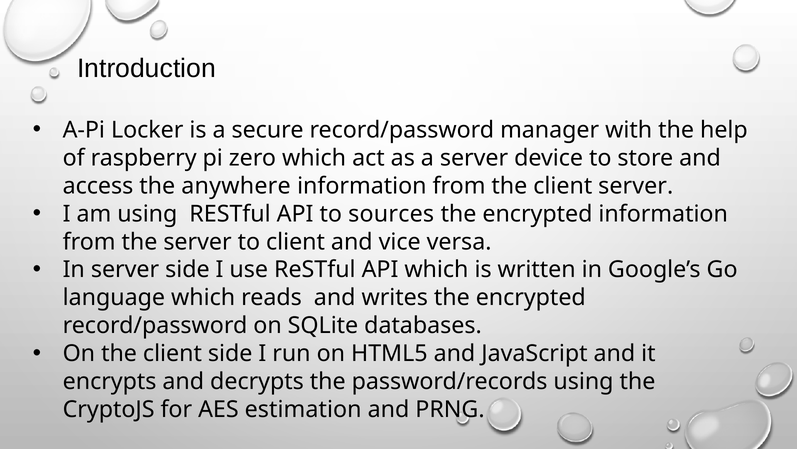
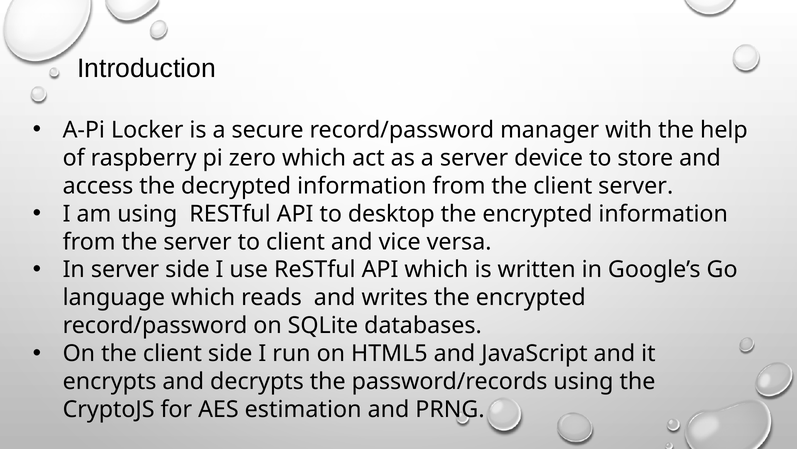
anywhere: anywhere -> decrypted (236, 186)
sources: sources -> desktop (391, 214)
